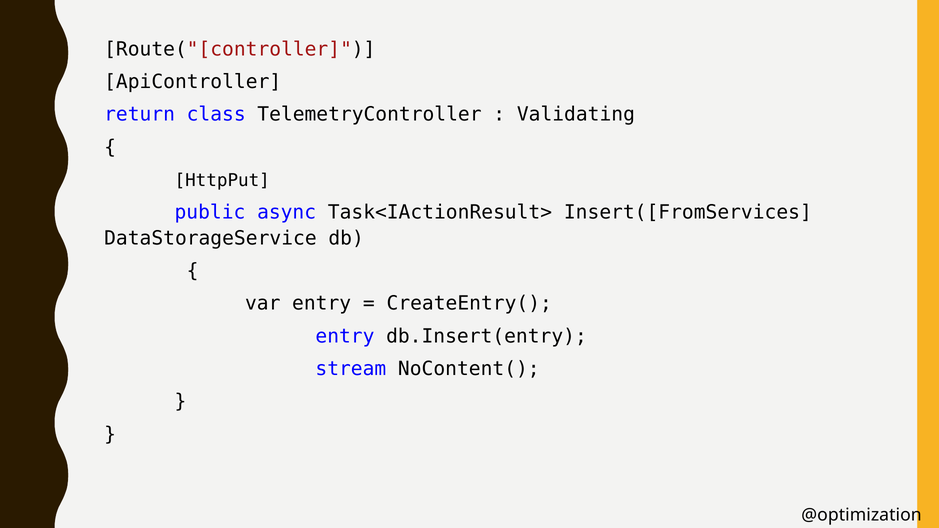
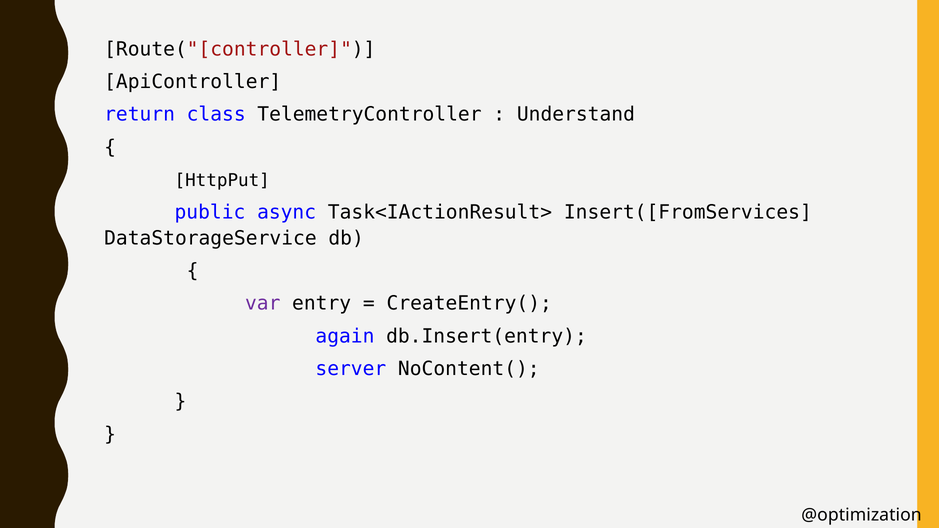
Validating: Validating -> Understand (576, 114)
var colour: black -> purple (263, 304)
entry: entry -> again (345, 336)
stream: stream -> server (351, 369)
